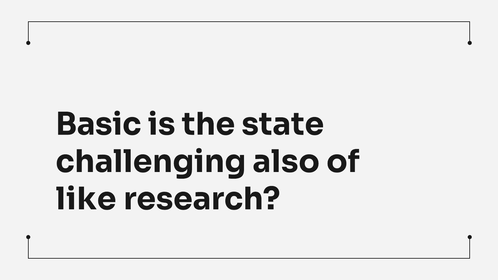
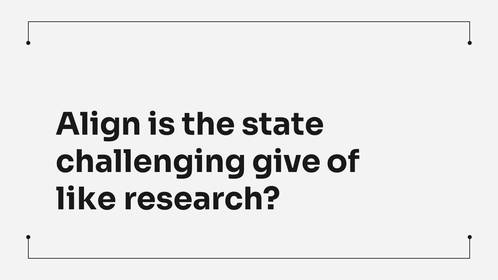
Basic: Basic -> Align (98, 124)
also: also -> give (286, 162)
